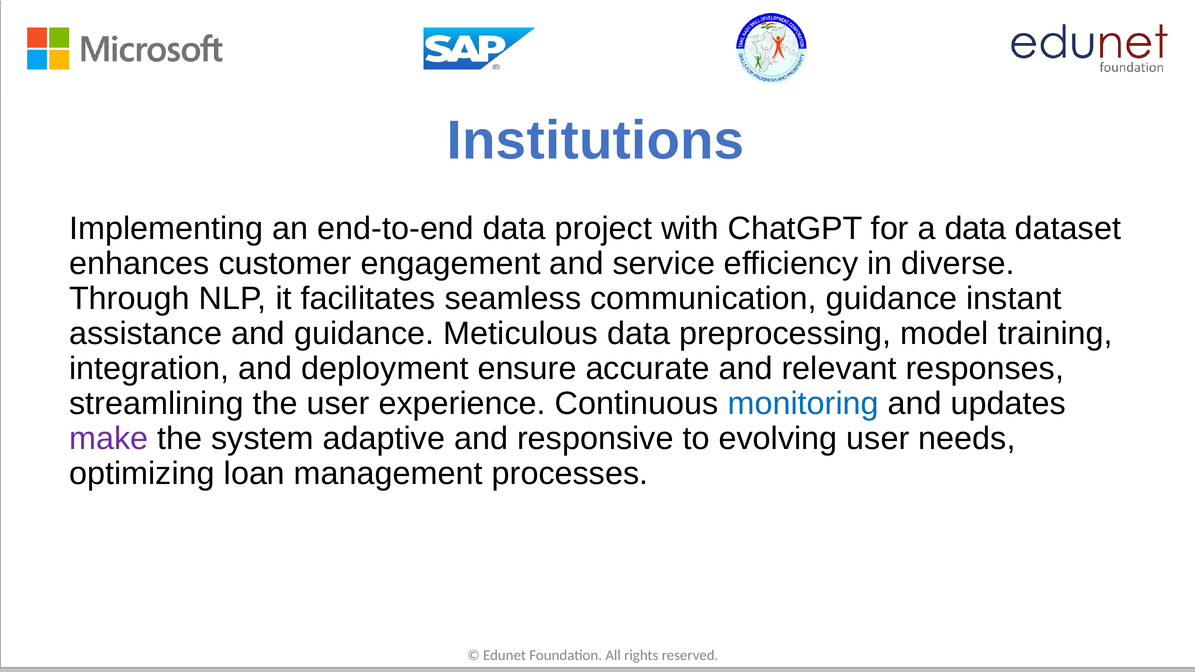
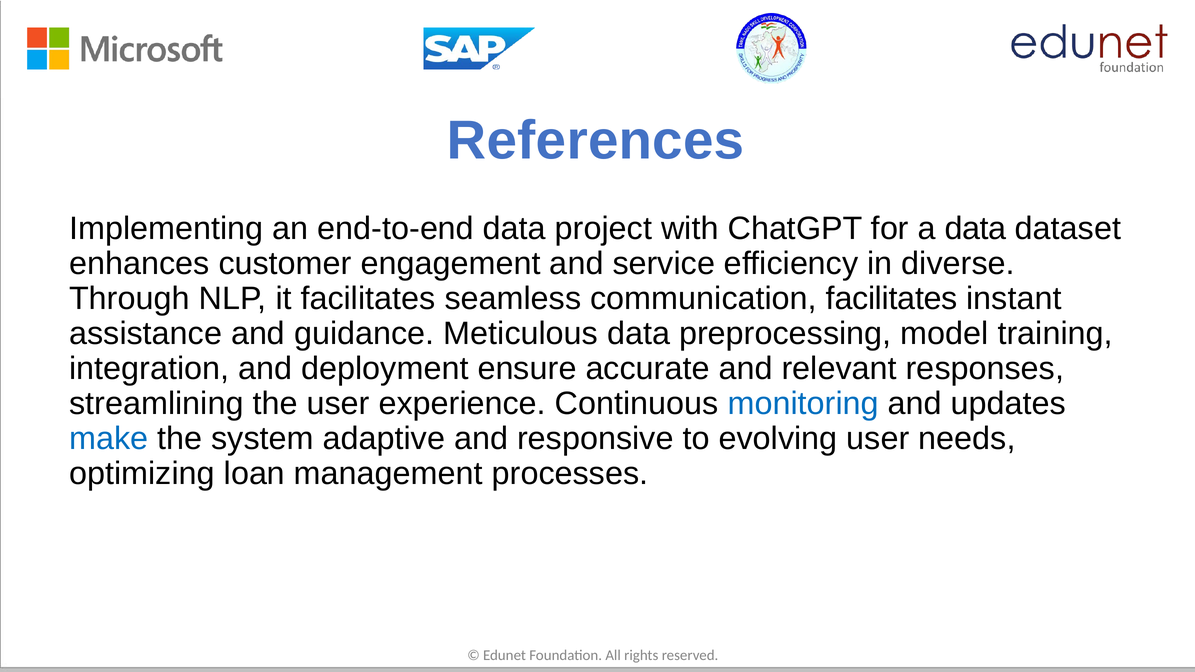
Institutions: Institutions -> References (596, 141)
communication guidance: guidance -> facilitates (892, 299)
make colour: purple -> blue (109, 439)
